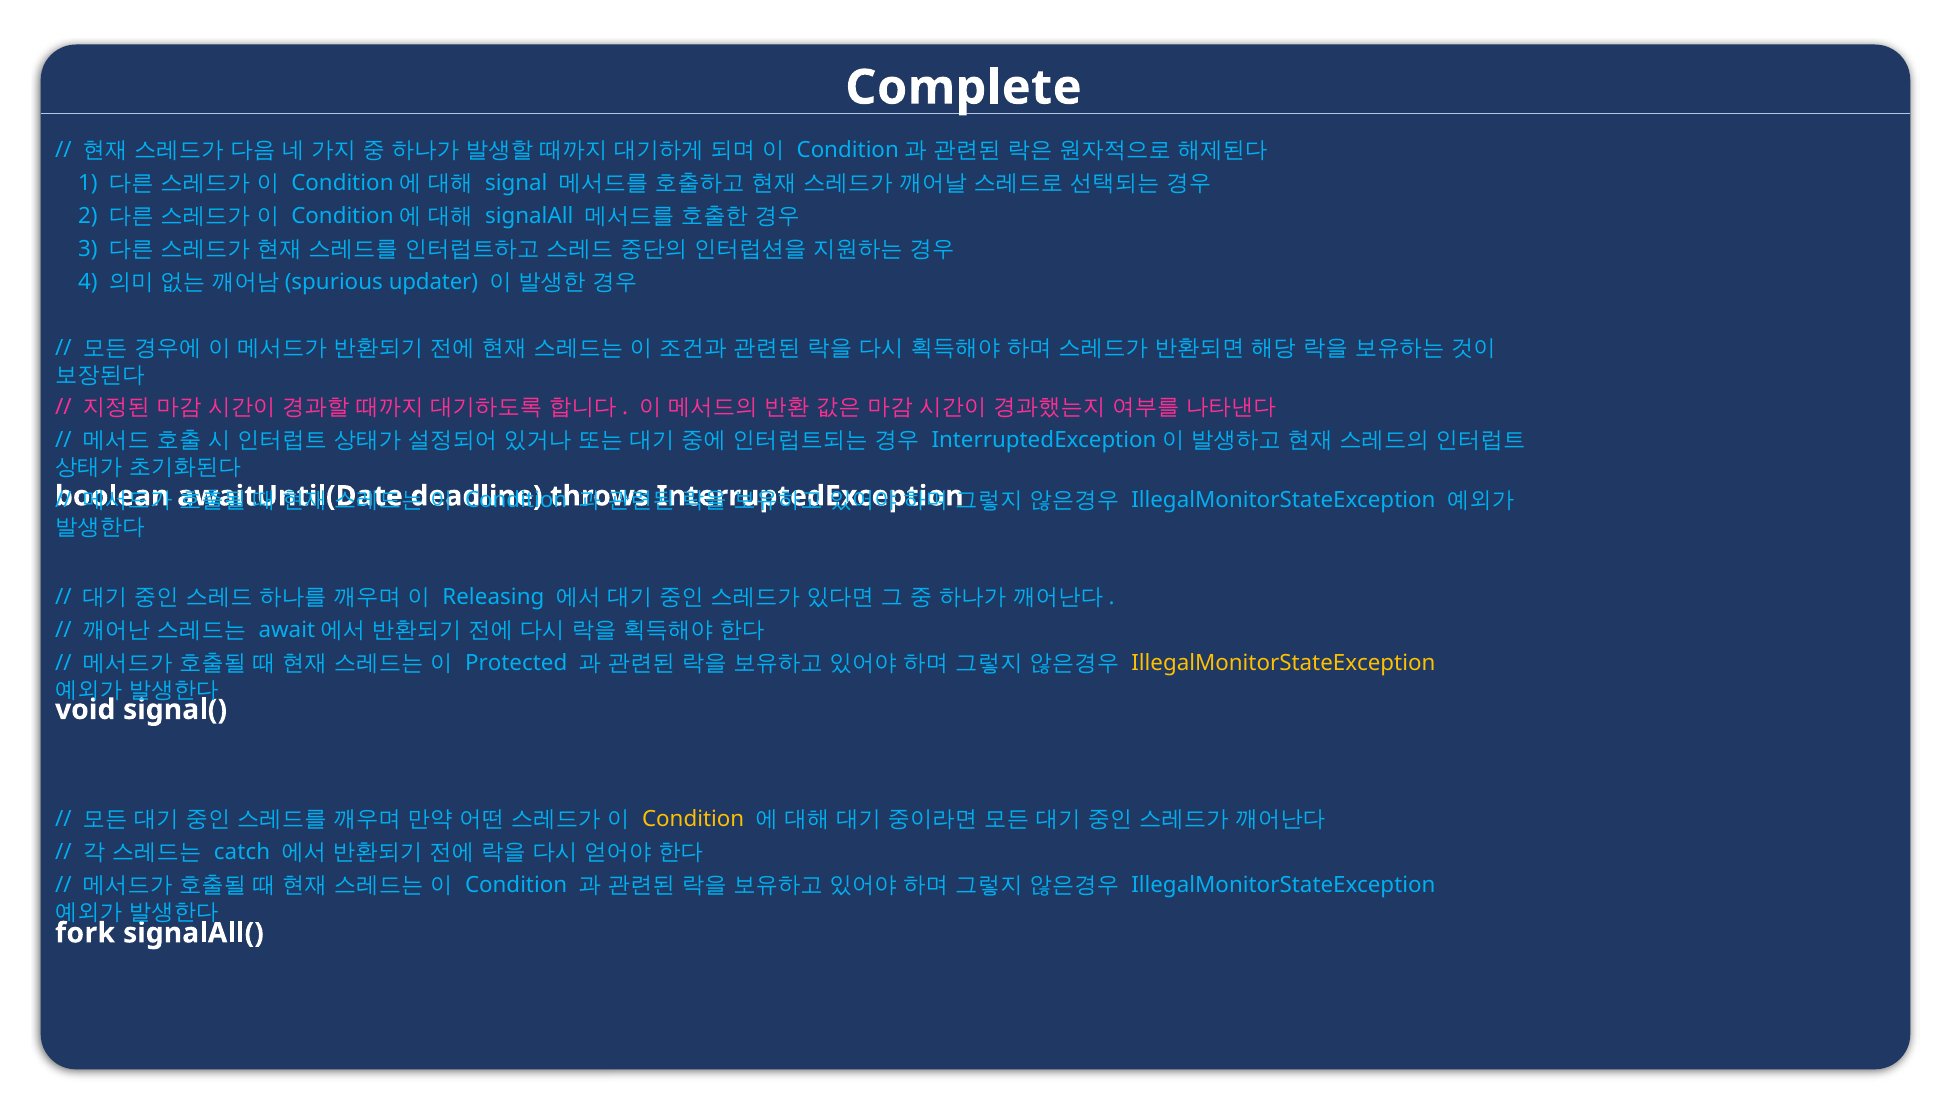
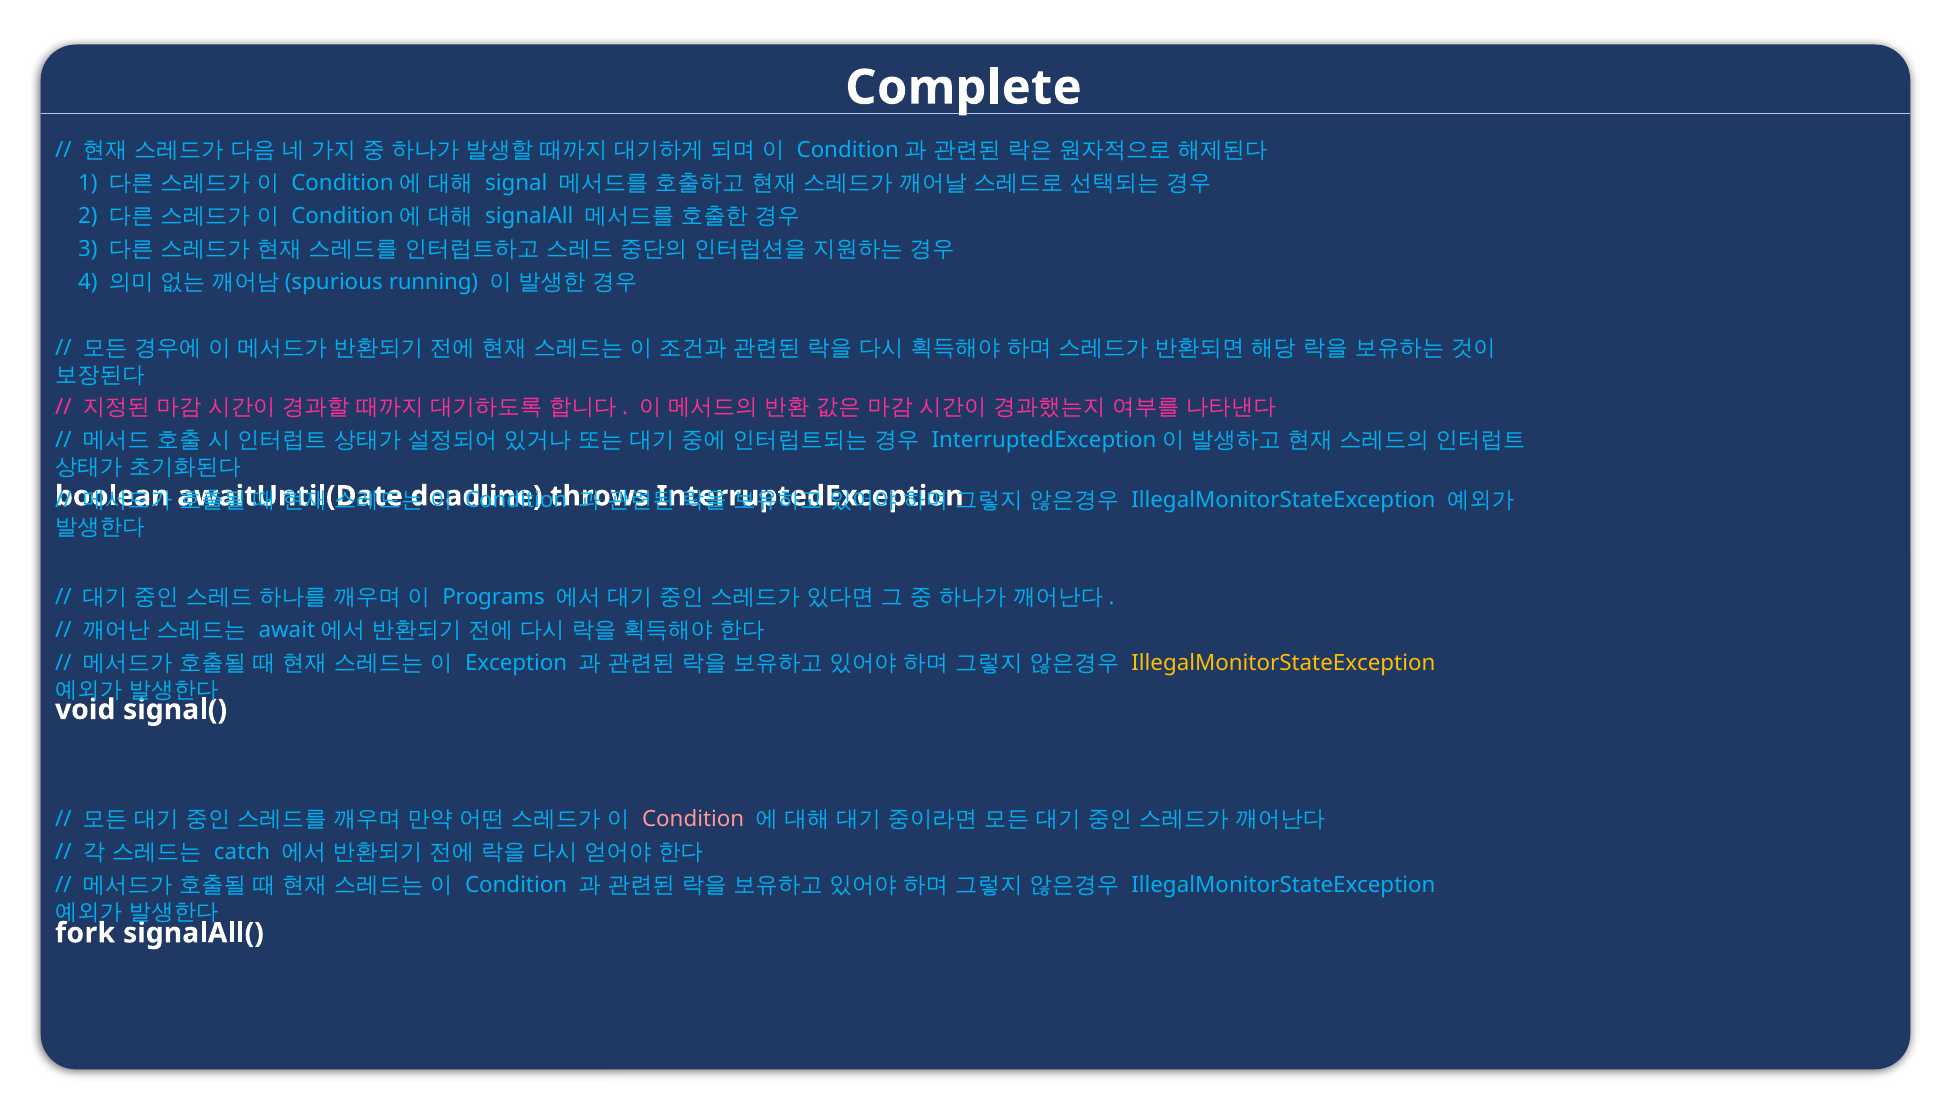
updater: updater -> running (433, 282)
Releasing: Releasing -> Programs (494, 597)
Protected: Protected -> Exception (516, 663)
Condition colour: yellow -> pink (693, 819)
